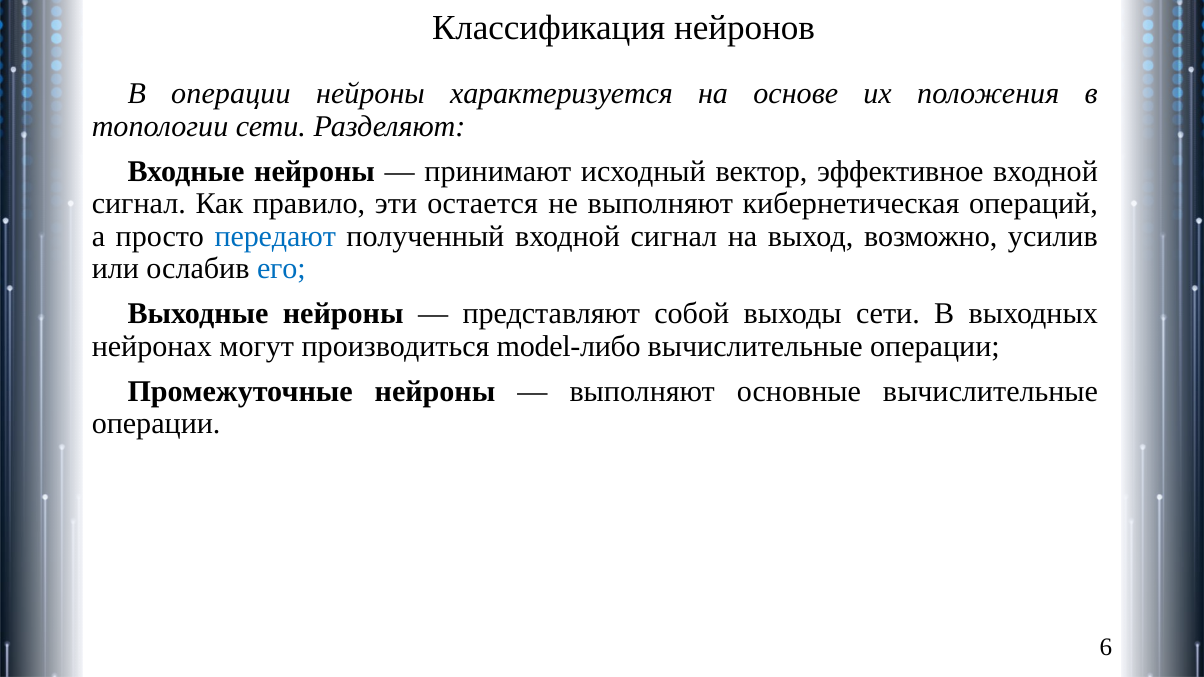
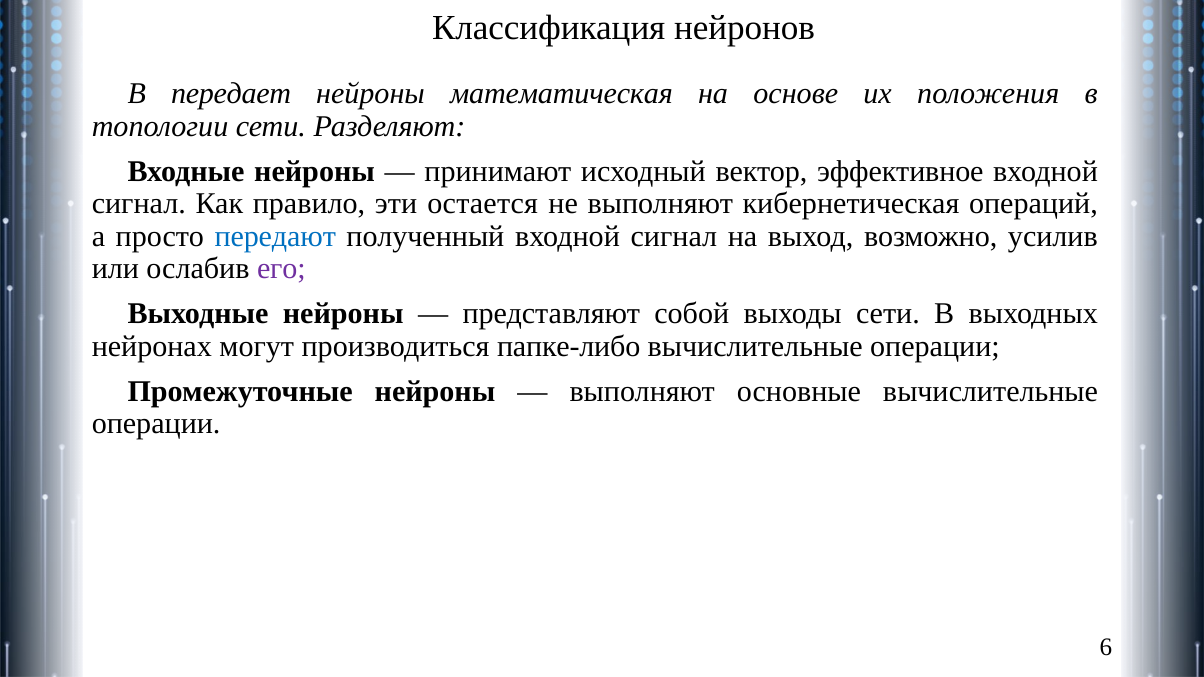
В операции: операции -> передает (231, 94)
характеризуется: характеризуется -> математическая (561, 94)
его colour: blue -> purple (281, 269)
model-либо: model-либо -> папке-либо (569, 346)
